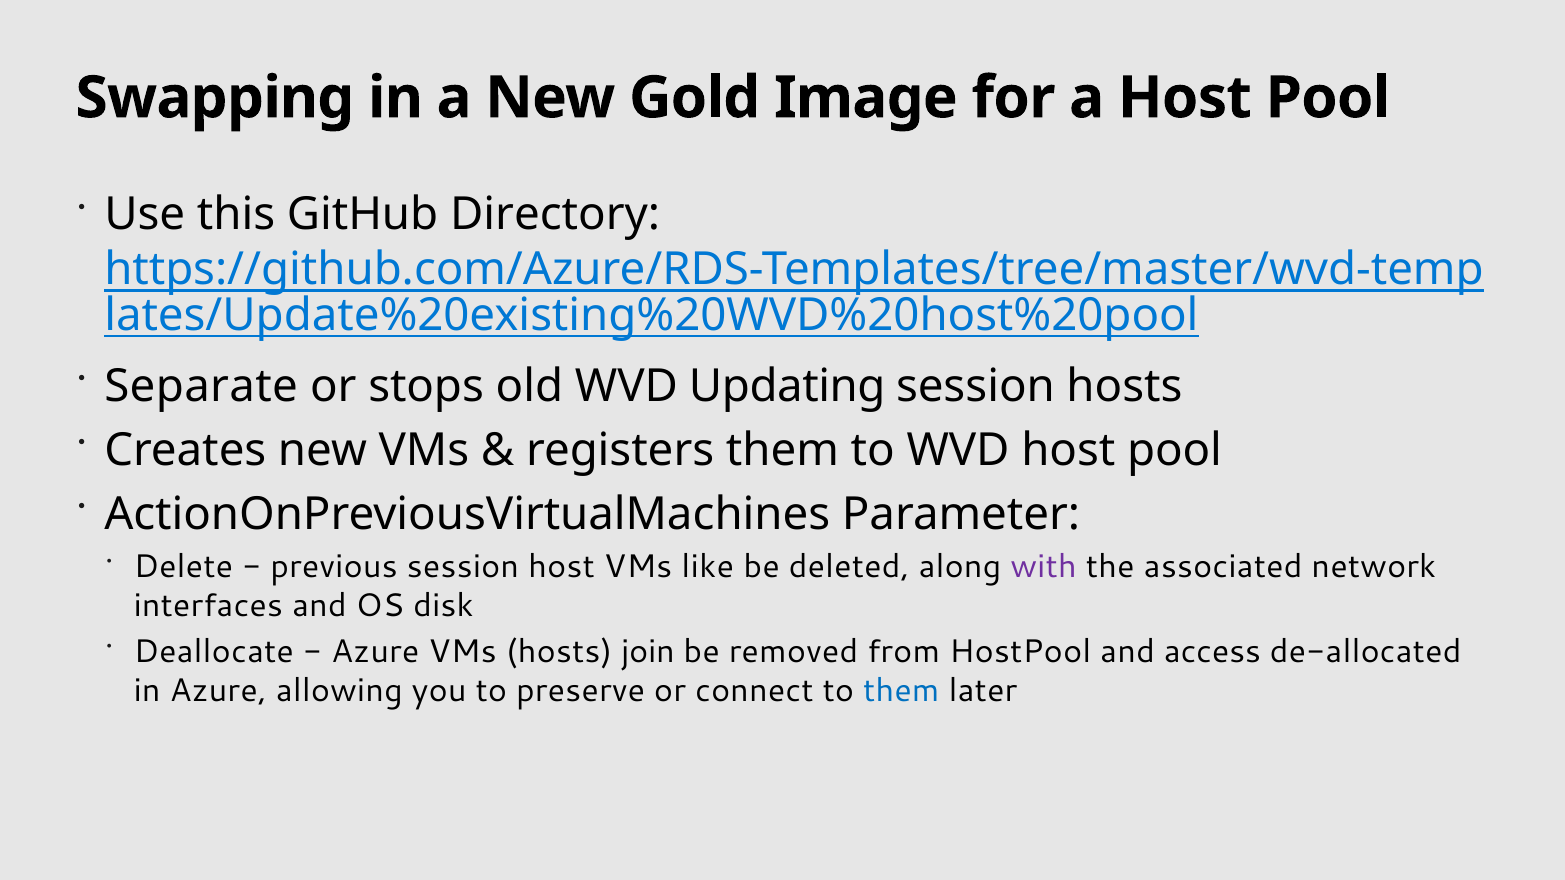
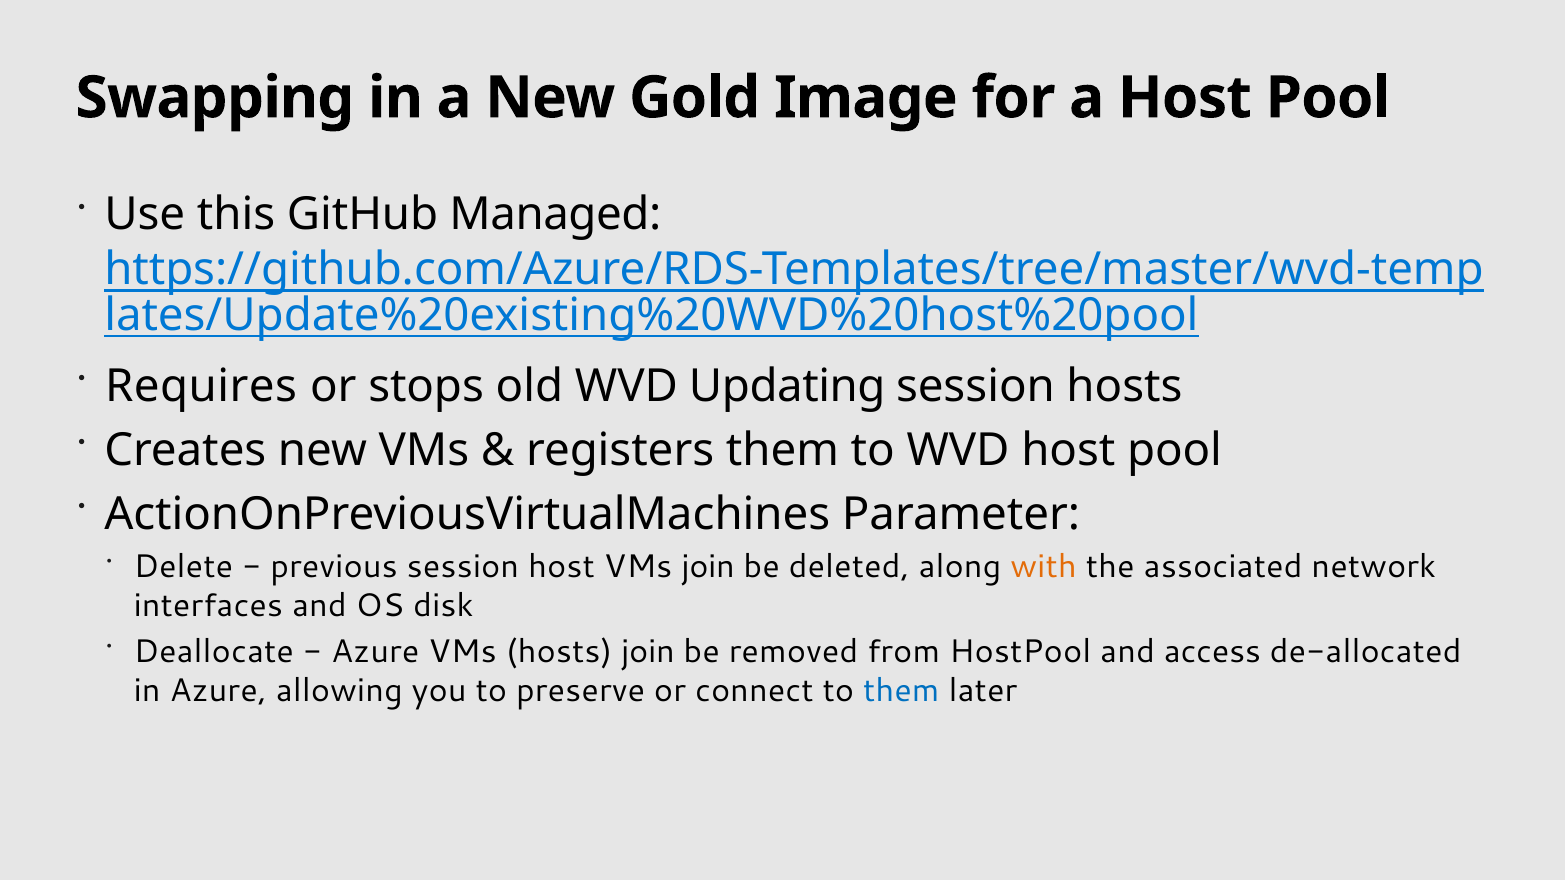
Directory: Directory -> Managed (555, 215)
Separate: Separate -> Requires (201, 386)
VMs like: like -> join (708, 567)
with colour: purple -> orange (1044, 567)
